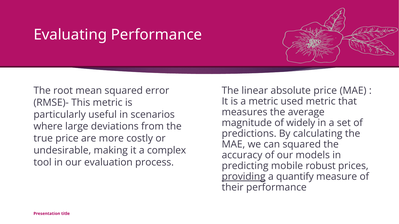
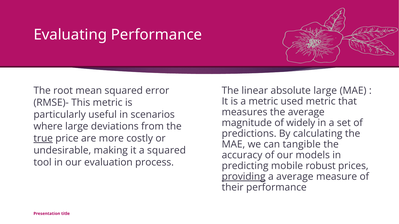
absolute price: price -> large (325, 91)
true underline: none -> present (43, 139)
can squared: squared -> tangible (302, 145)
a complex: complex -> squared (167, 151)
a quantify: quantify -> average (295, 177)
